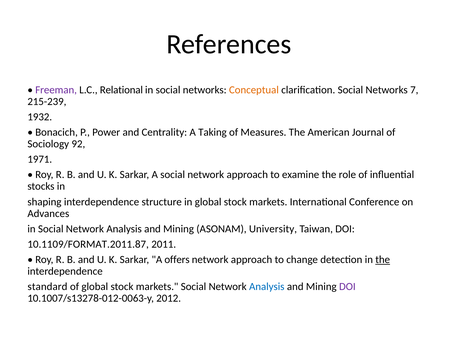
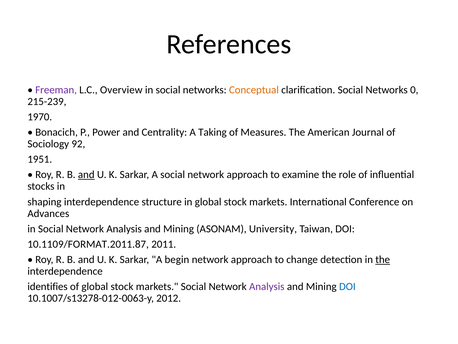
Relational: Relational -> Overview (121, 90)
7: 7 -> 0 (414, 90)
1932: 1932 -> 1970 (40, 117)
1971: 1971 -> 1951 (40, 159)
and underline: none -> present (86, 174)
offers: offers -> begin (177, 259)
standard: standard -> identifies (48, 286)
Analysis colour: blue -> purple (267, 286)
DOI colour: purple -> blue (347, 286)
